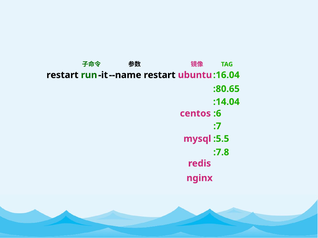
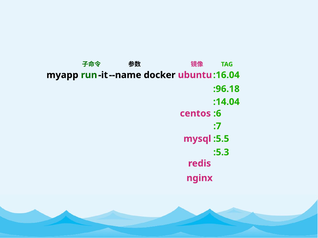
restart: restart -> myapp (62, 75)
name restart: restart -> docker (160, 75)
:80.65: :80.65 -> :96.18 (226, 89)
:7.8: :7.8 -> :5.3 (221, 153)
